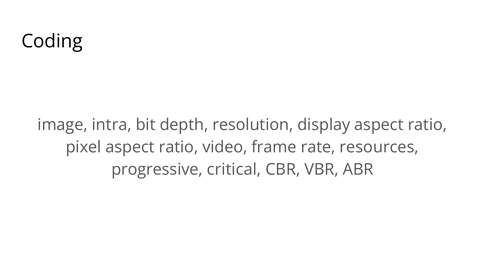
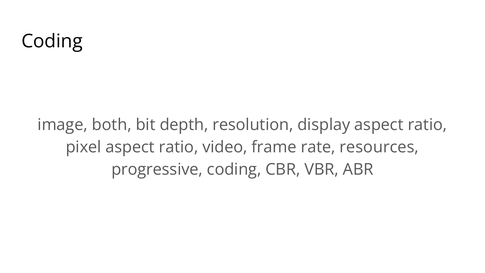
intra: intra -> both (112, 125)
progressive critical: critical -> coding (234, 169)
